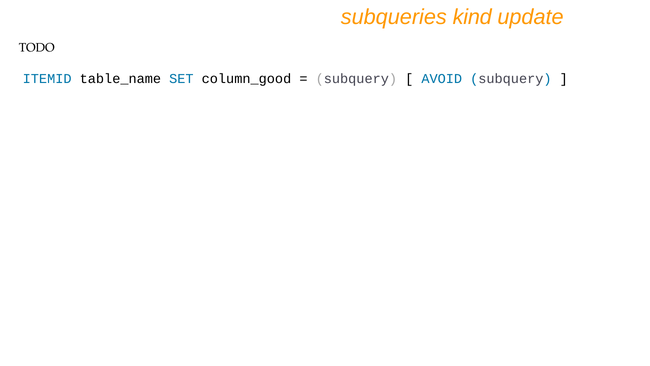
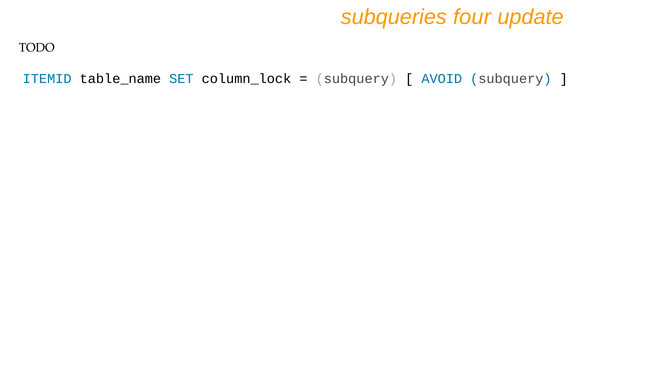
kind: kind -> four (472, 17)
column_good: column_good -> column_lock (246, 79)
